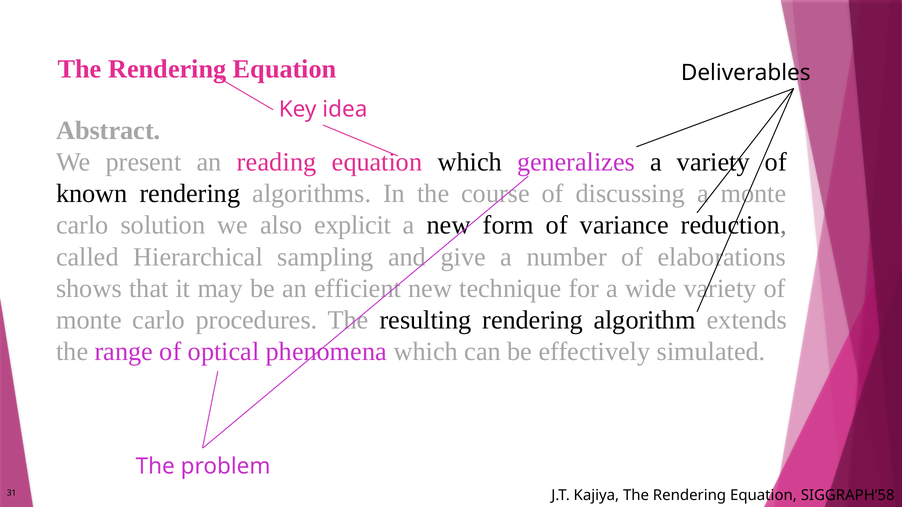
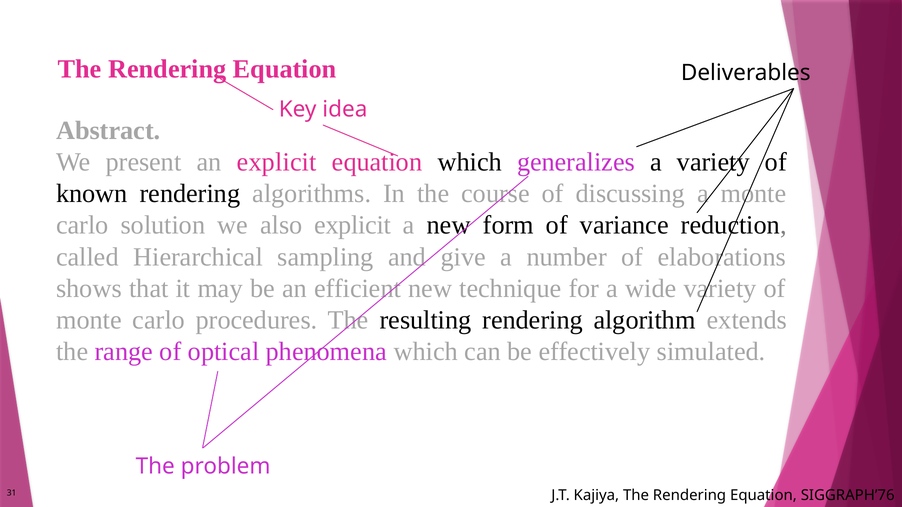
an reading: reading -> explicit (277, 162)
SIGGRAPH’58: SIGGRAPH’58 -> SIGGRAPH’76 (848, 496)
